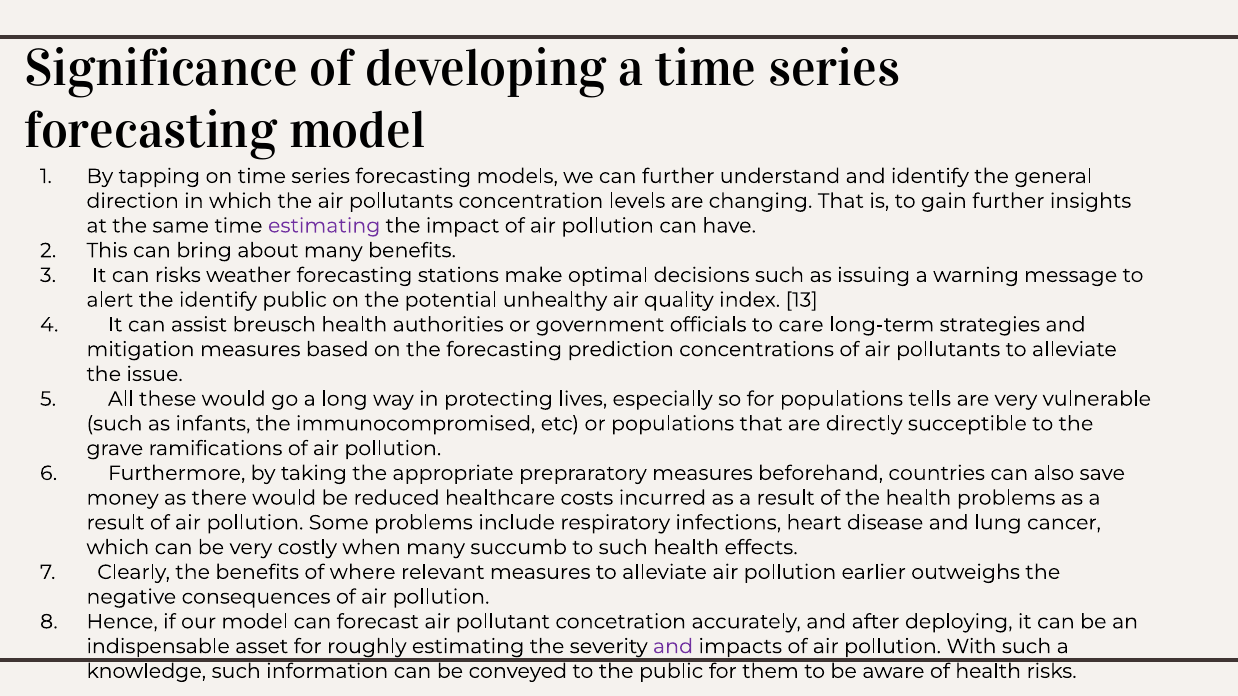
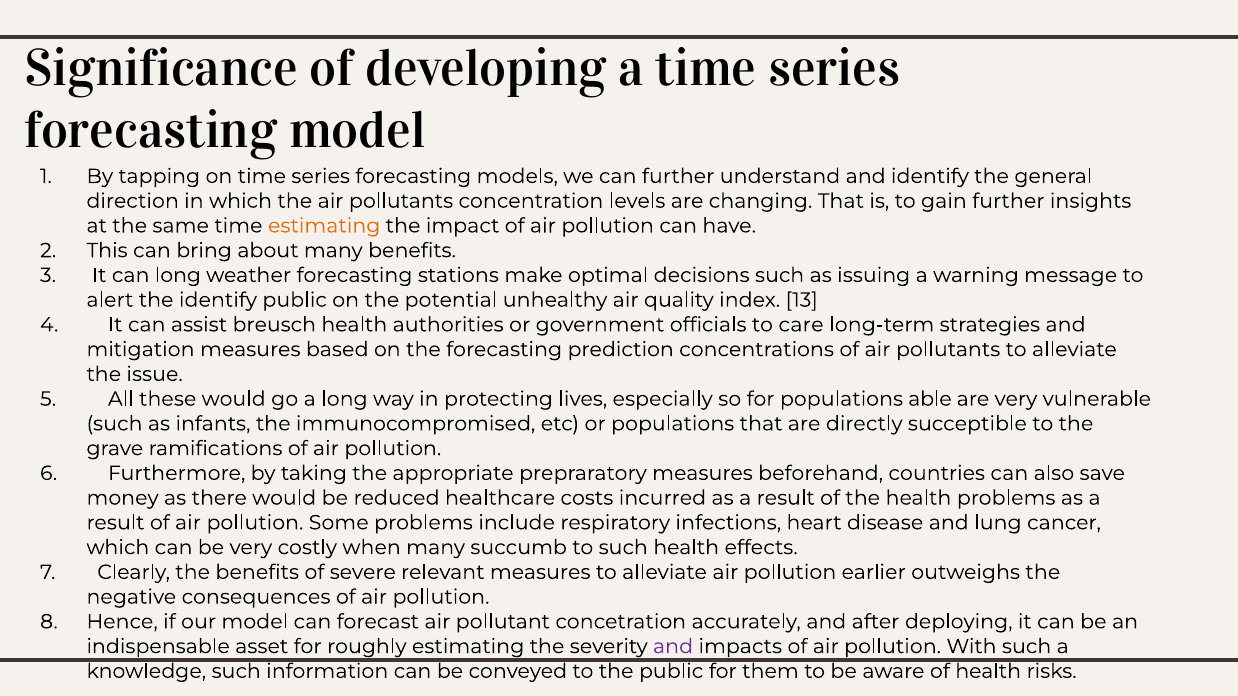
estimating colour: purple -> orange (324, 226)
can risks: risks -> long (178, 275)
tells: tells -> able (930, 399)
where: where -> severe (363, 572)
